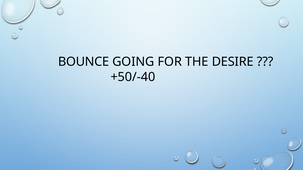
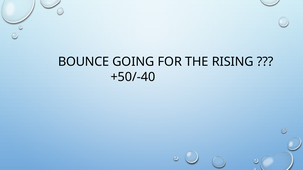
DESIRE: DESIRE -> RISING (233, 62)
